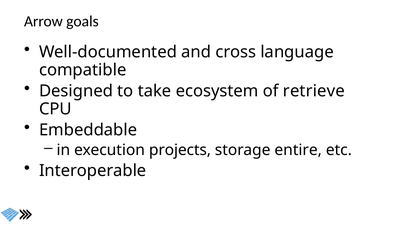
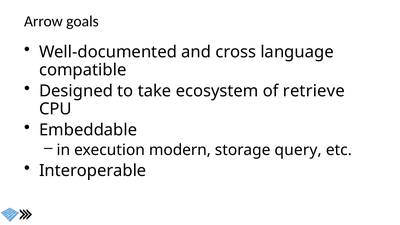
projects: projects -> modern (180, 150)
entire: entire -> query (298, 150)
